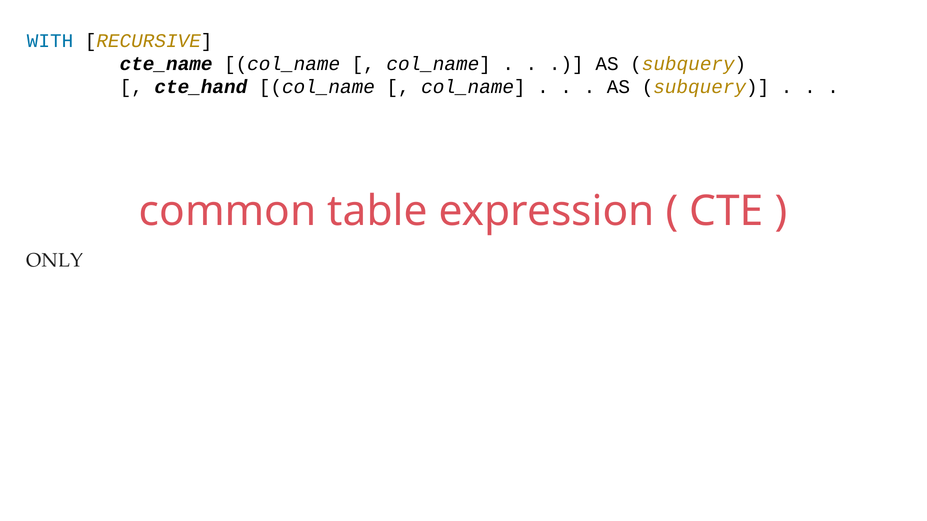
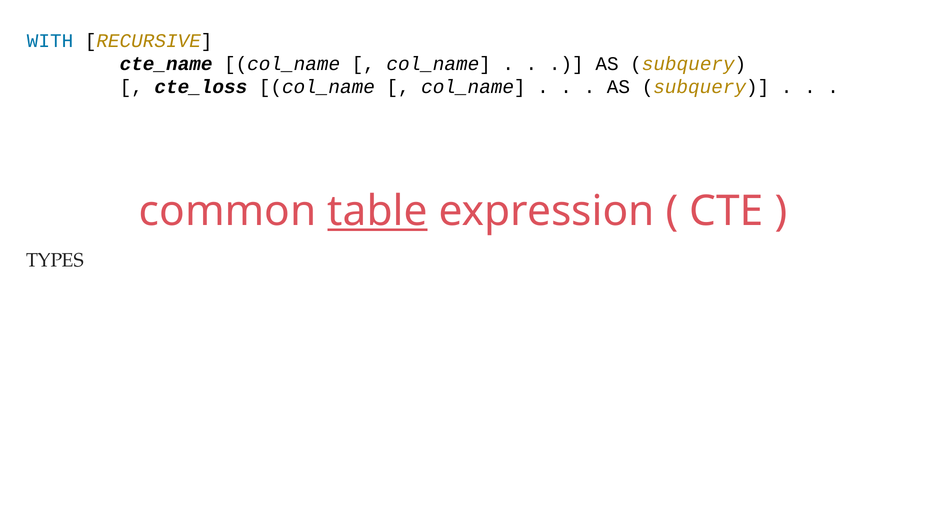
cte_hand: cte_hand -> cte_loss (201, 87)
table underline: none -> present (378, 211)
ONLY: ONLY -> TYPES (55, 261)
